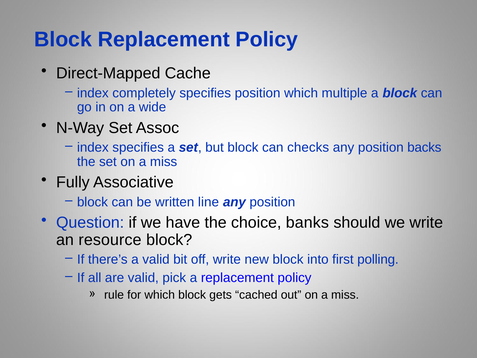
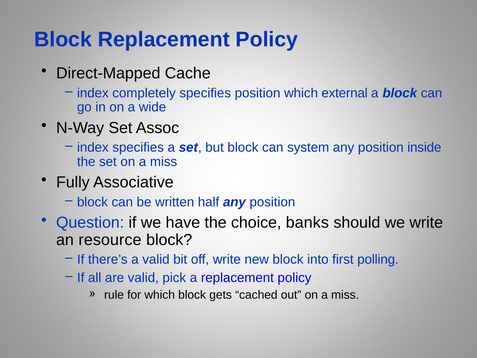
multiple: multiple -> external (345, 93)
checks: checks -> system (308, 147)
backs: backs -> inside (424, 147)
line: line -> half (209, 202)
